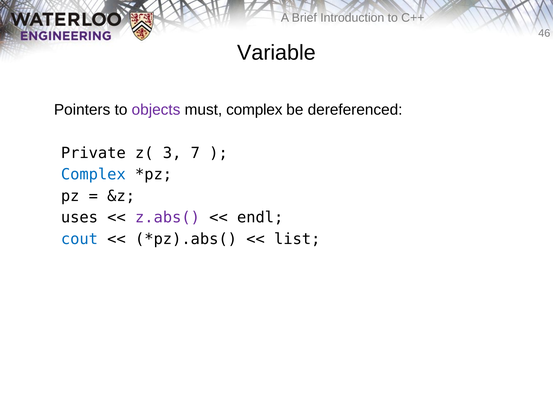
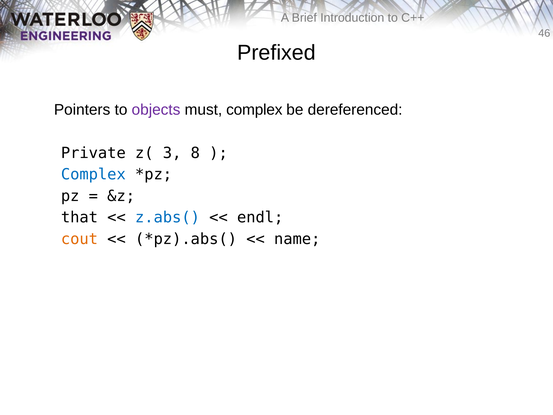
Variable: Variable -> Prefixed (276, 53)
7: 7 -> 8 (195, 153)
uses: uses -> that (79, 217)
z.abs( colour: purple -> blue (167, 217)
cout colour: blue -> orange (79, 239)
list: list -> name (297, 239)
